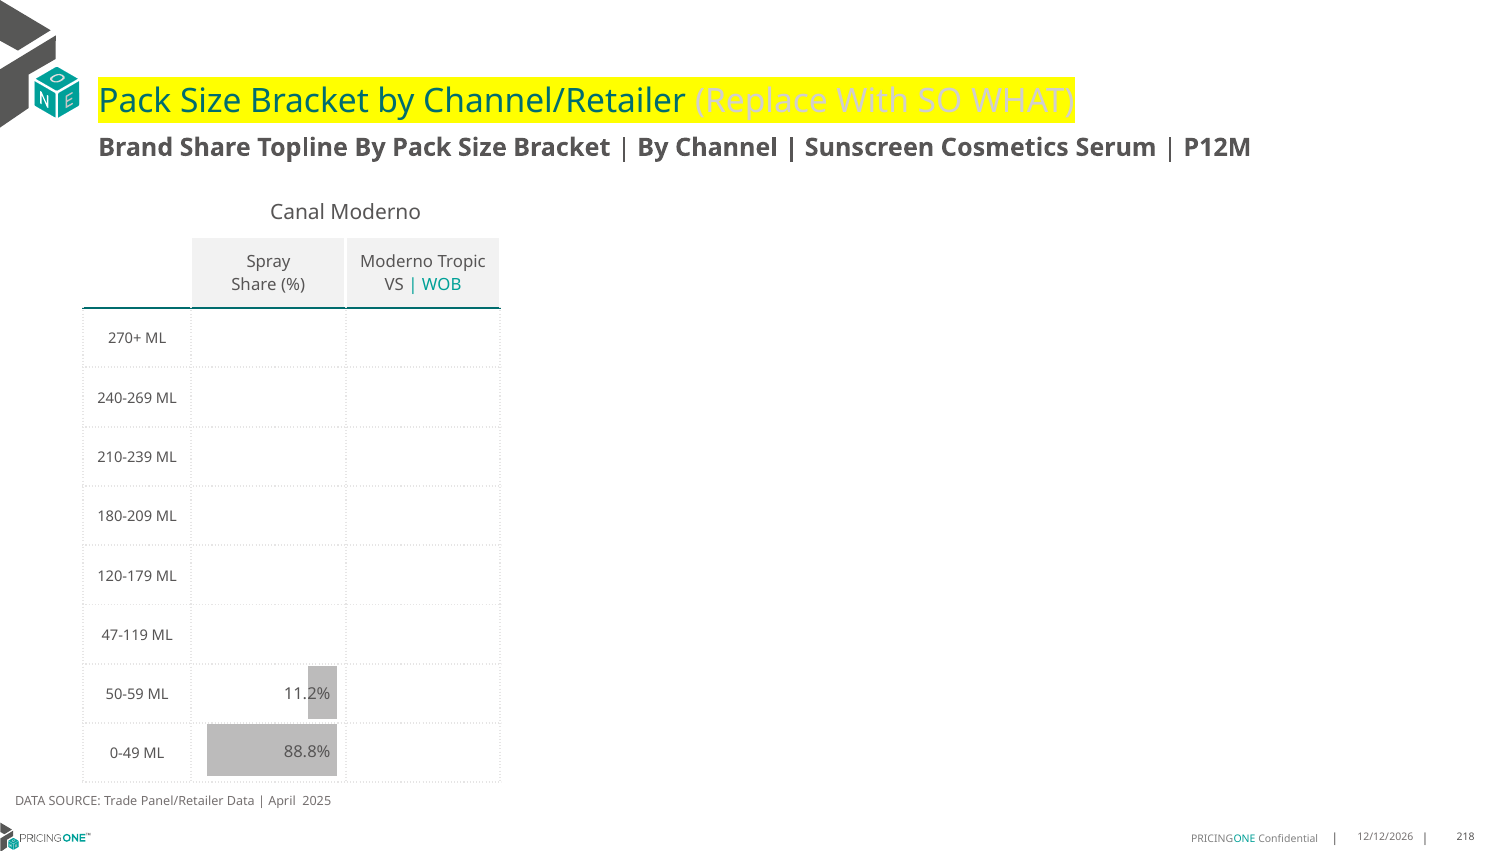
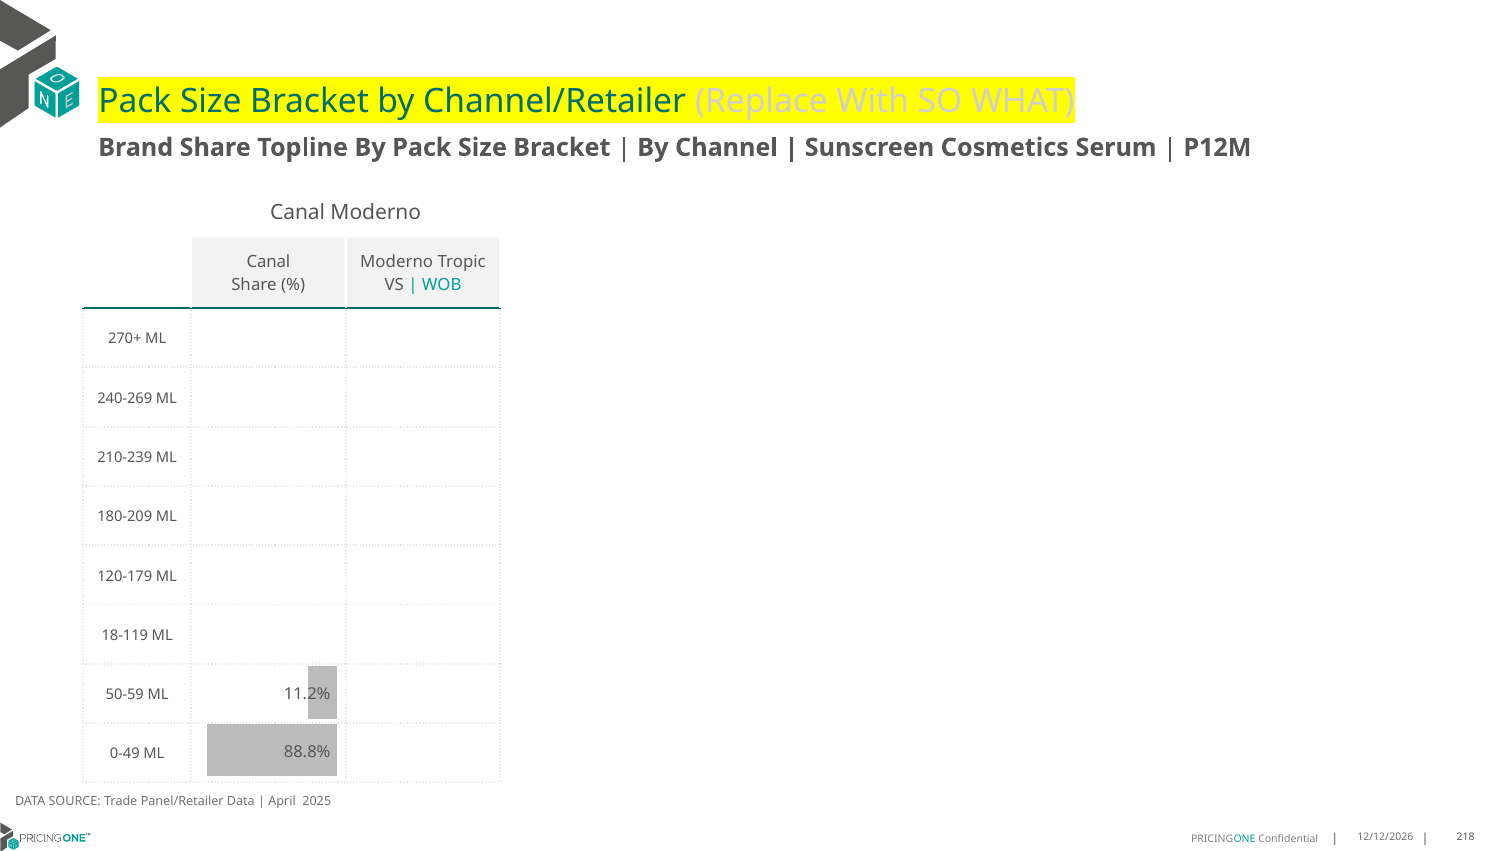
Spray: Spray -> Canal (268, 262)
47-119: 47-119 -> 18-119 (125, 635)
